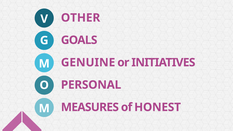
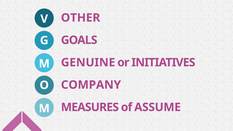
PERSONAL: PERSONAL -> COMPANY (91, 85)
HONEST: HONEST -> ASSUME (158, 107)
